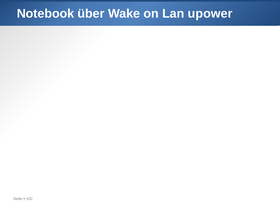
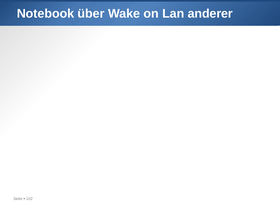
upower: upower -> anderer (210, 14)
